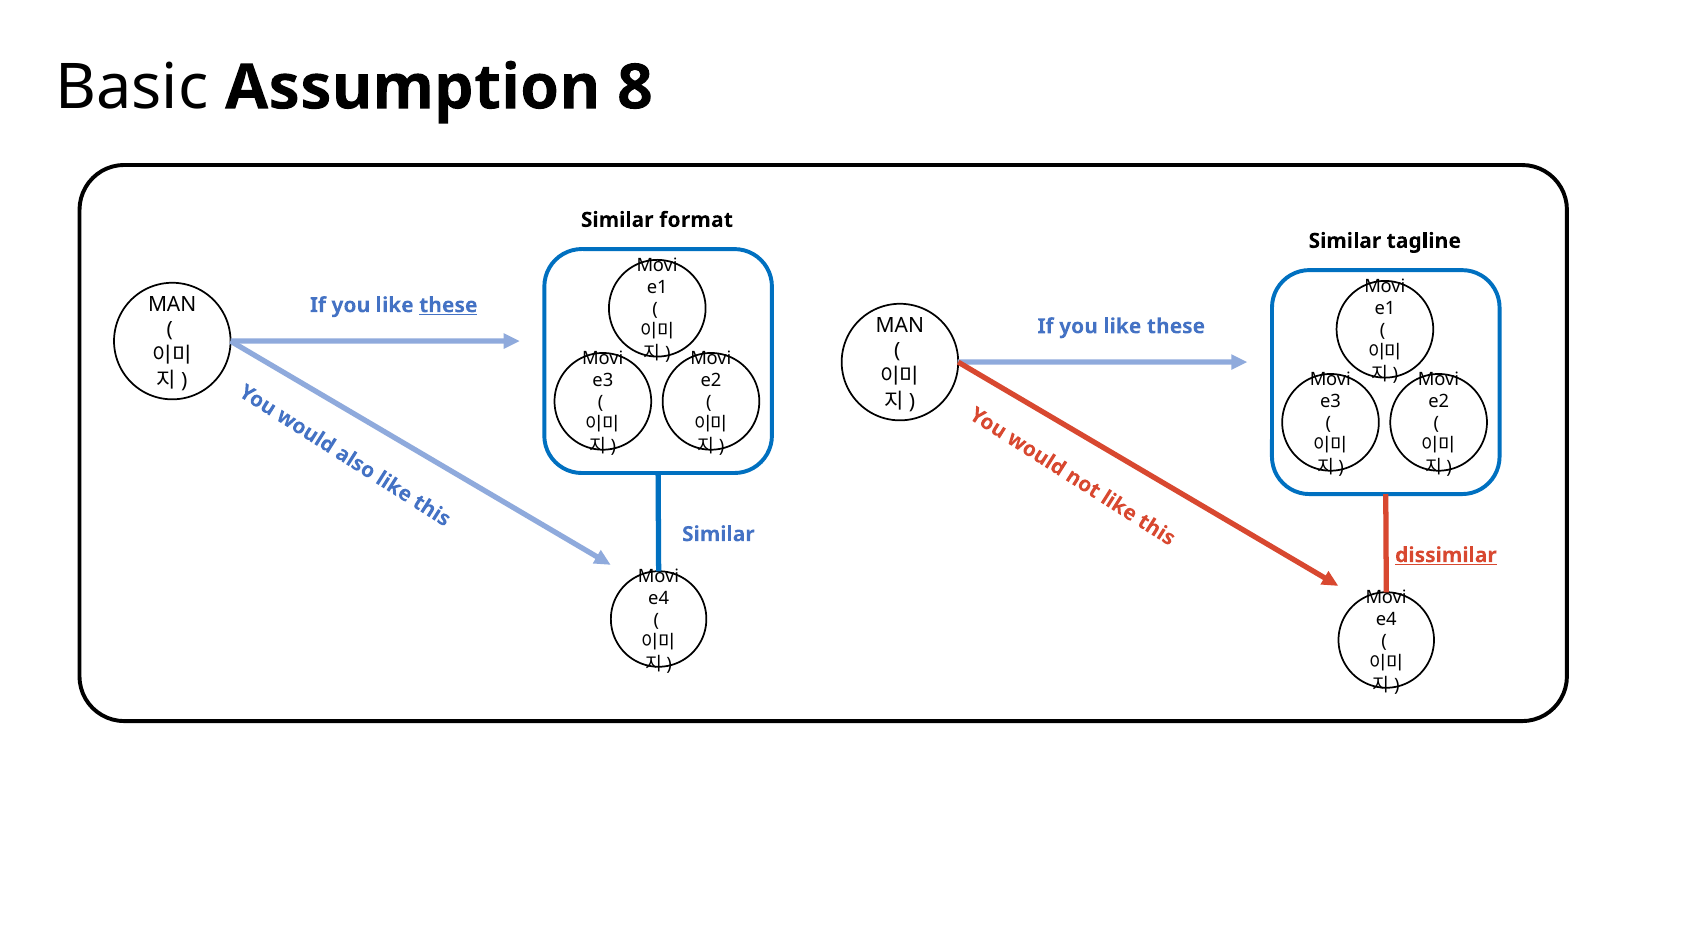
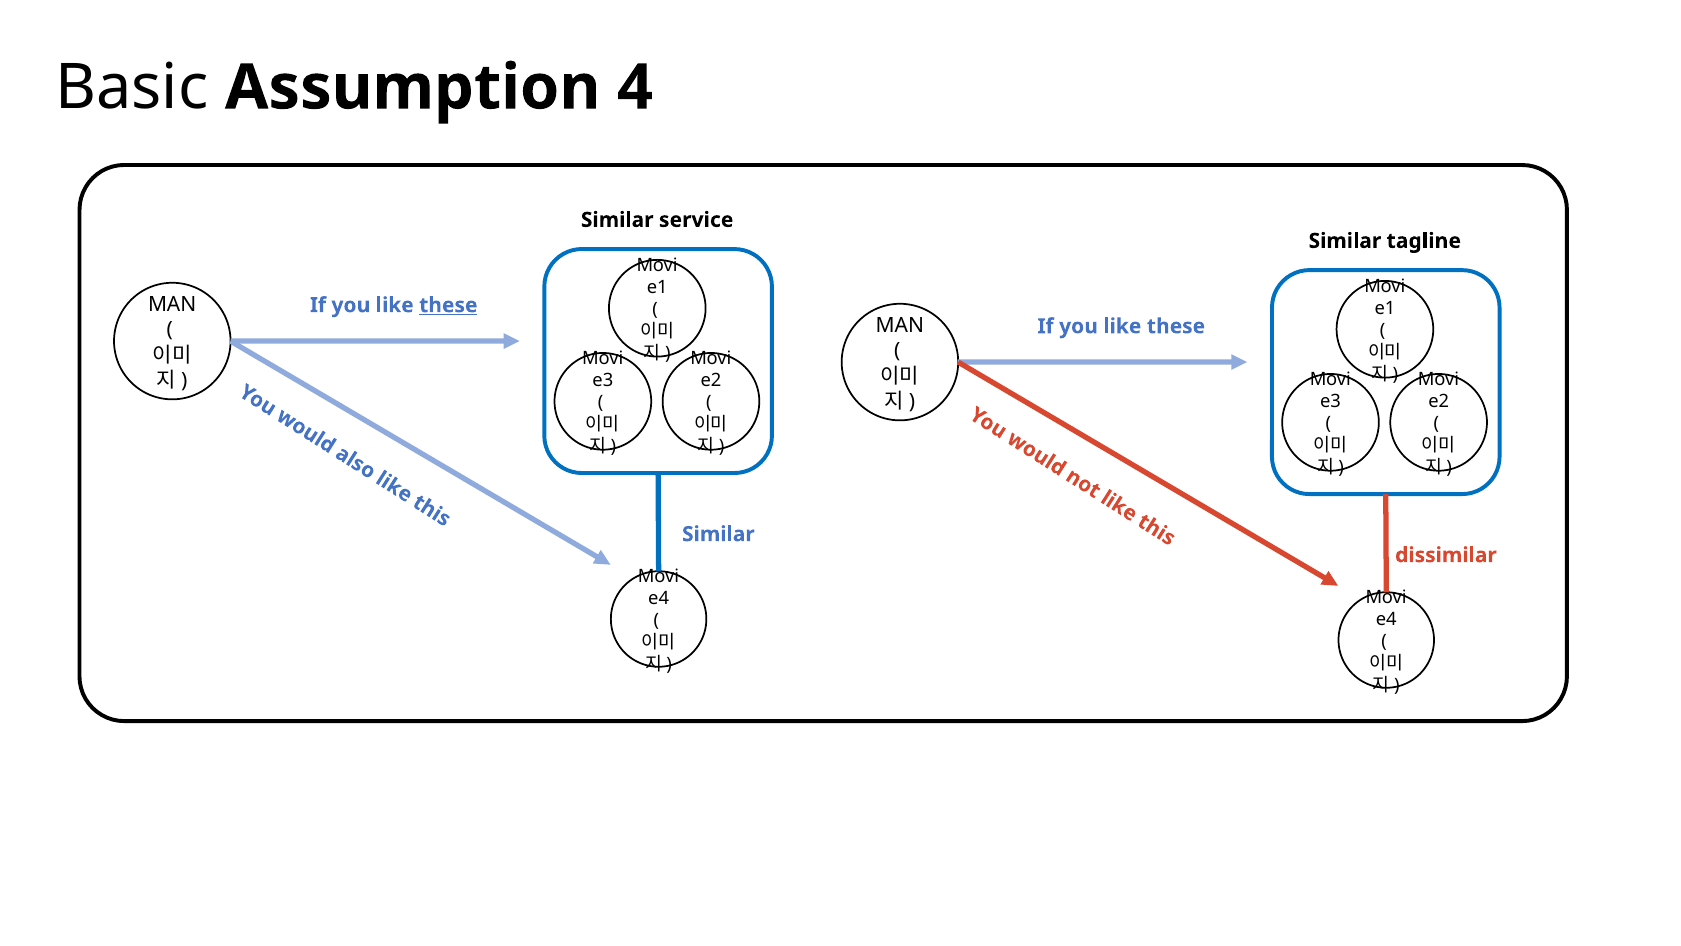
8: 8 -> 4 (635, 88)
format: format -> service (696, 220)
dissimilar underline: present -> none (1446, 555)
